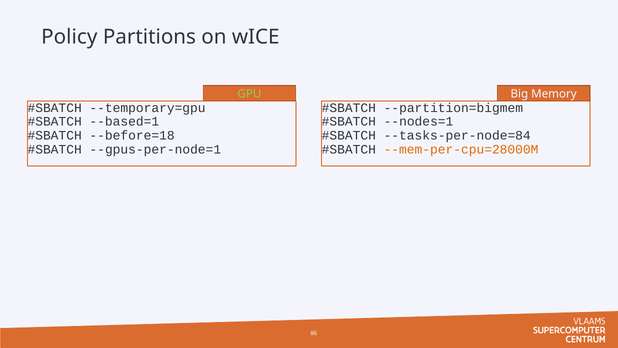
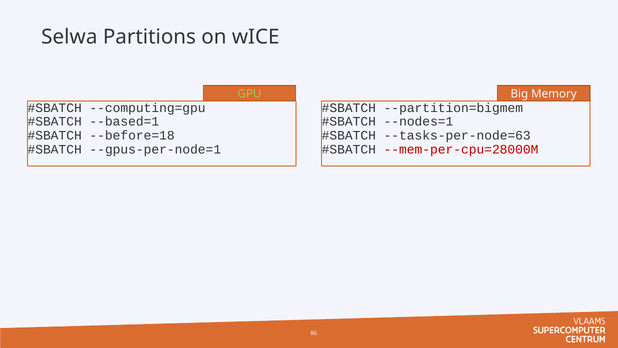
Policy: Policy -> Selwa (69, 37)
--temporary=gpu: --temporary=gpu -> --computing=gpu (148, 108)
--tasks-per-node=84: --tasks-per-node=84 -> --tasks-per-node=63 (457, 136)
--mem-per-cpu=28000M colour: orange -> red (461, 149)
